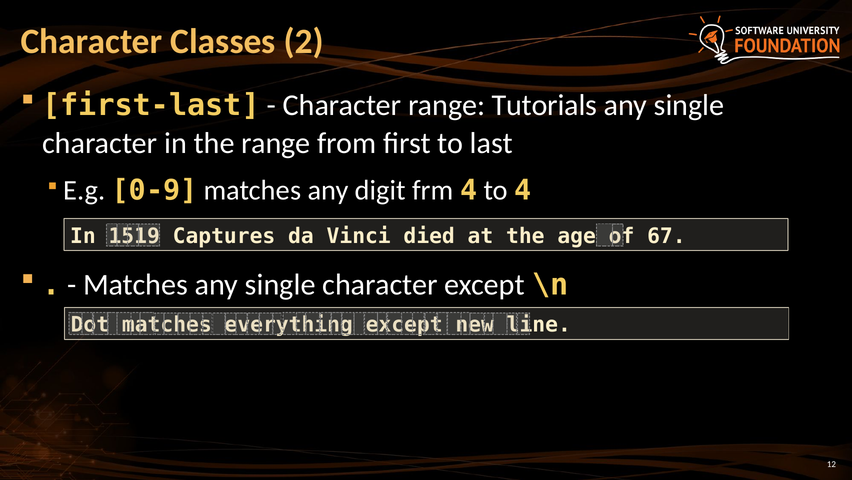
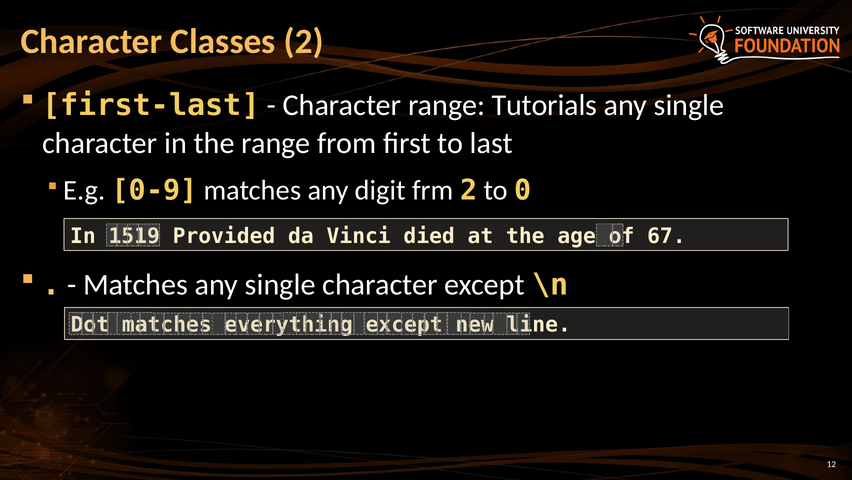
frm 4: 4 -> 2 (469, 190)
to 4: 4 -> 0 (523, 190)
Captures: Captures -> Provided (224, 236)
